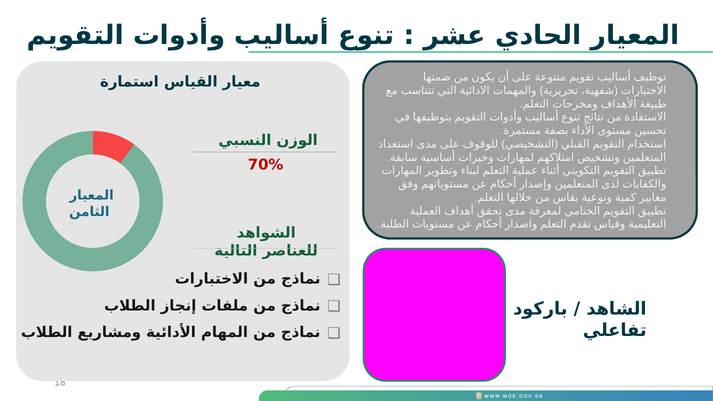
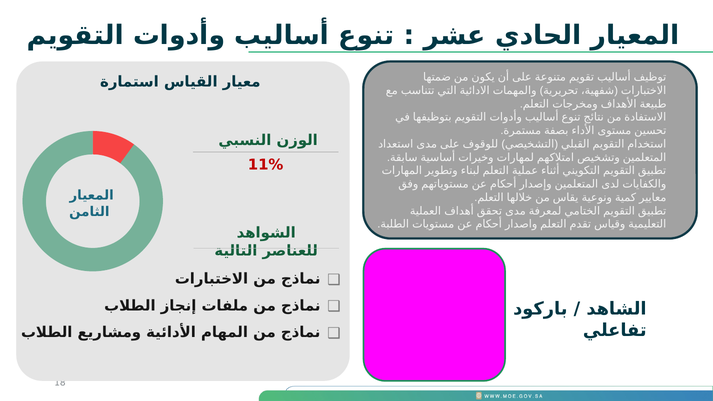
70%: 70% -> 11% (266, 165)
